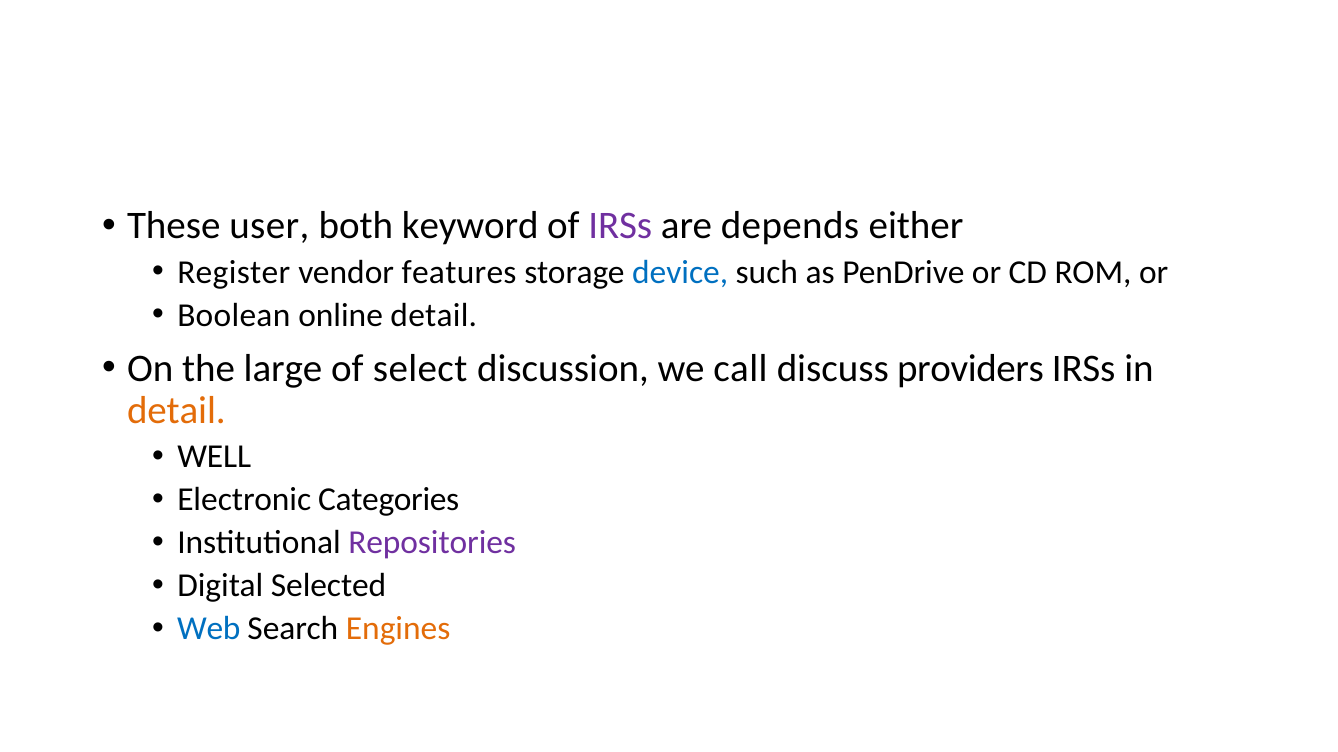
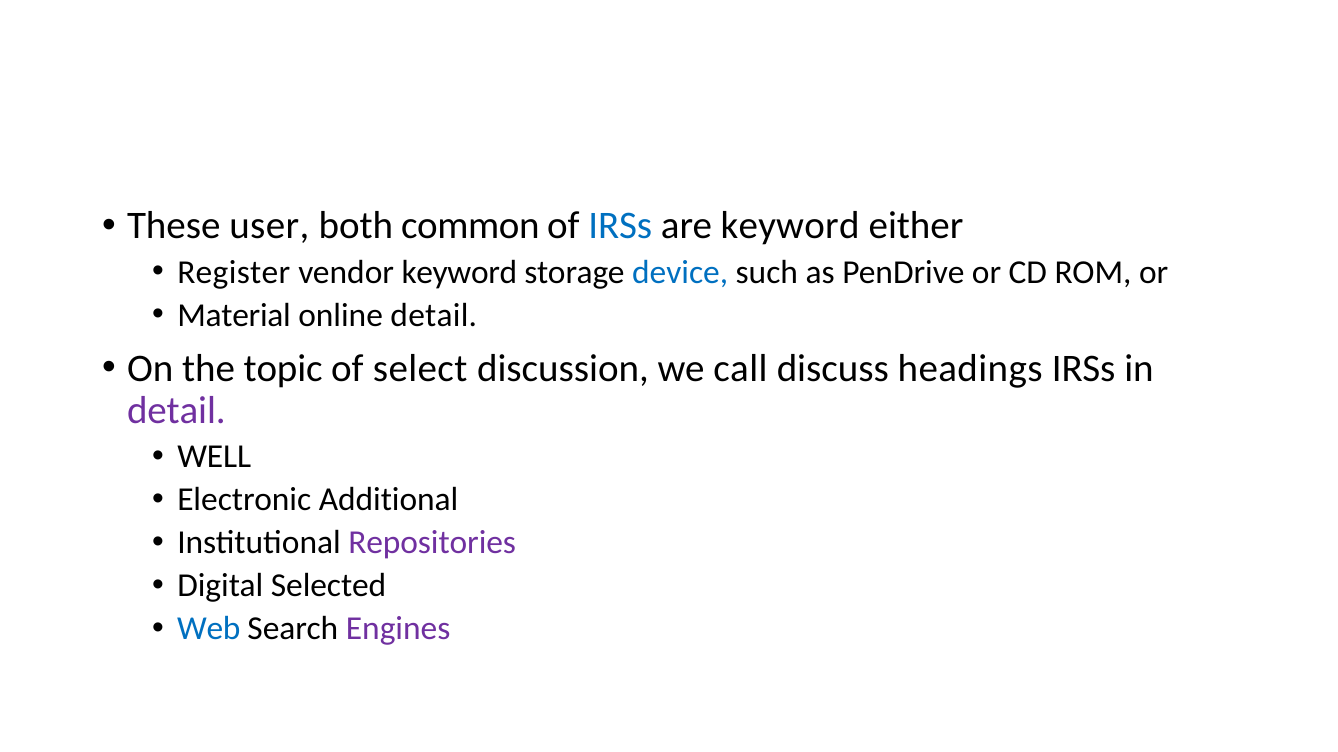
keyword: keyword -> common (470, 226)
IRSs colour: purple -> blue (620, 226)
are depends: depends -> keyword (790, 226)
vendor features: features -> keyword (459, 272)
Boolean: Boolean -> Material (234, 315)
large: large -> topic (283, 368)
providers: providers -> headings (970, 368)
detail colour: orange -> purple (176, 411)
Categories: Categories -> Additional (389, 500)
Engines colour: orange -> purple (398, 629)
